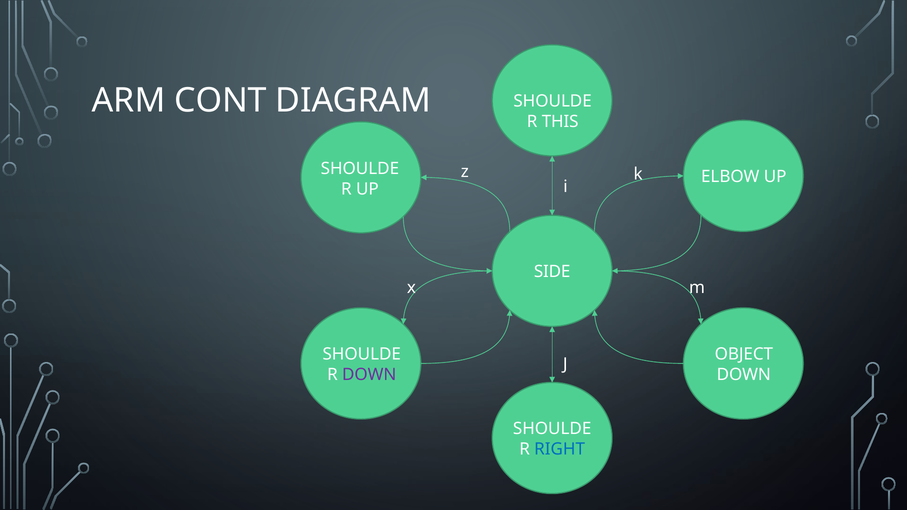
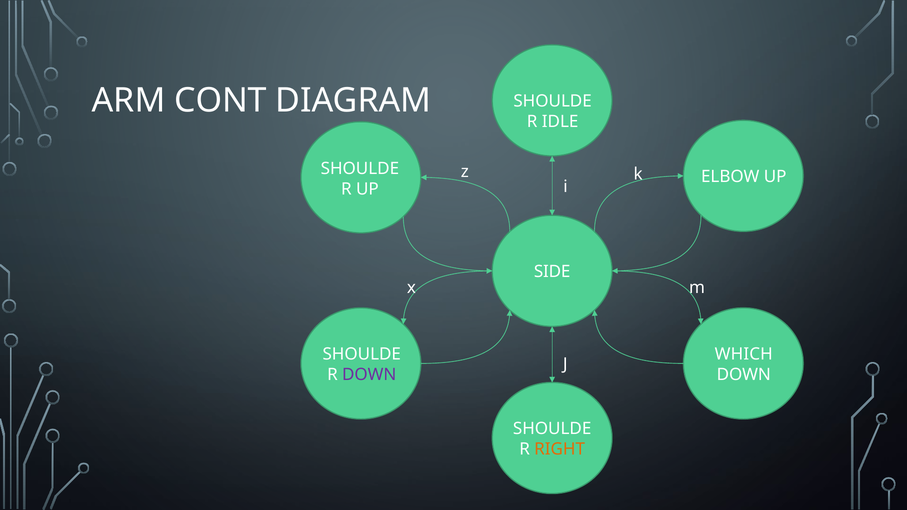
THIS: THIS -> IDLE (560, 122)
OBJECT: OBJECT -> WHICH (744, 354)
RIGHT colour: blue -> orange (560, 449)
